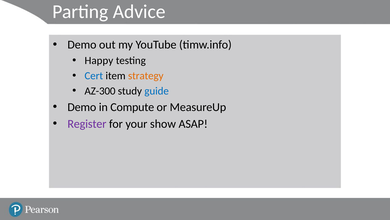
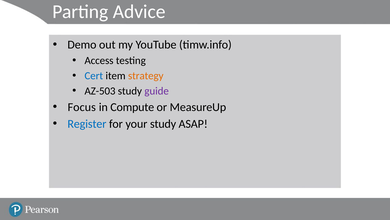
Happy: Happy -> Access (99, 60)
AZ-300: AZ-300 -> AZ-503 (100, 91)
guide colour: blue -> purple (157, 91)
Demo: Demo -> Focus (82, 107)
Register colour: purple -> blue (87, 124)
your show: show -> study (163, 124)
